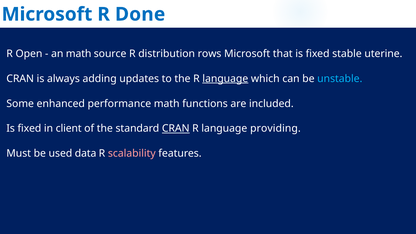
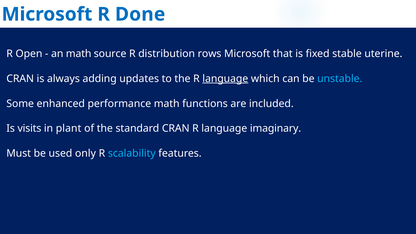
fixed: fixed -> visits (29, 129)
client: client -> plant (69, 129)
CRAN underline: present -> none (176, 129)
providing: providing -> imaginary (276, 129)
data: data -> only (85, 153)
scalability colour: pink -> light blue (132, 153)
